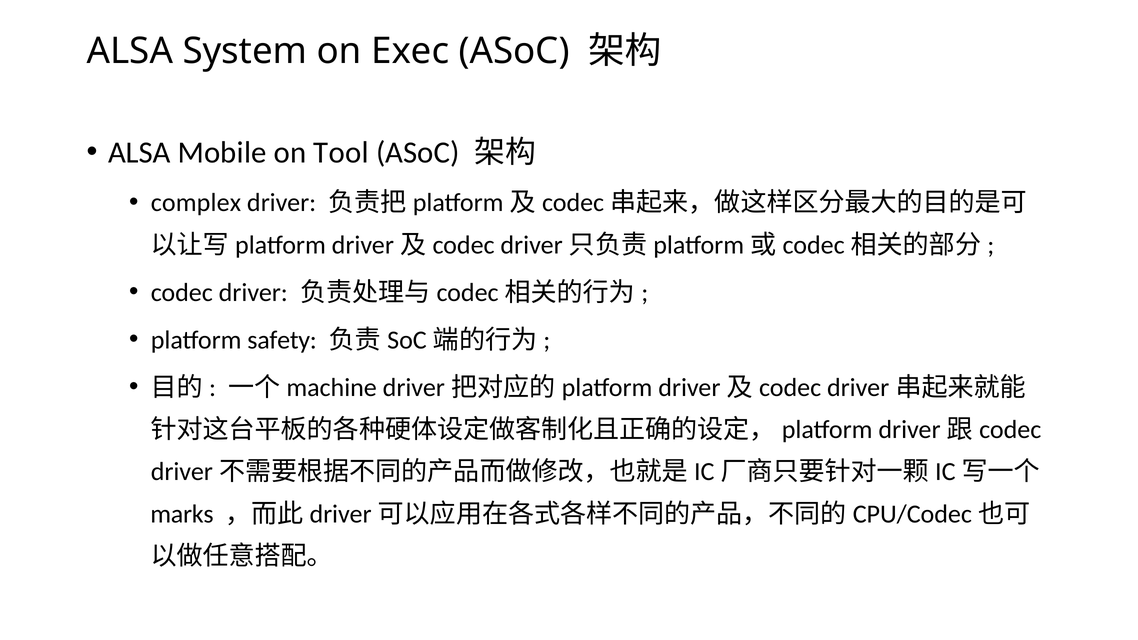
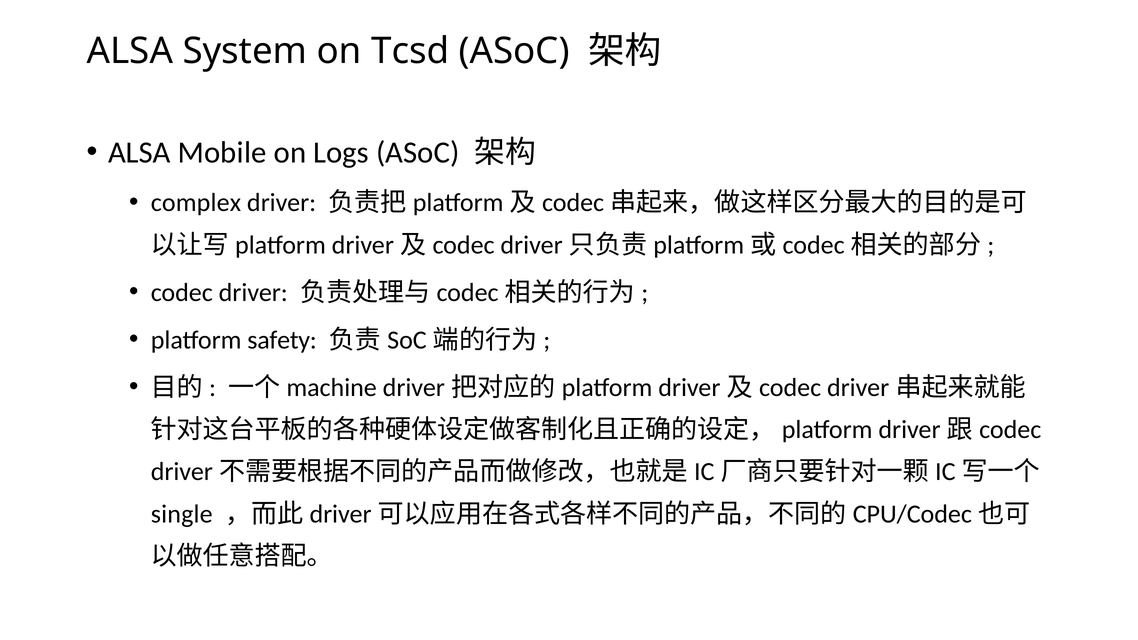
Exec: Exec -> Tcsd (410, 51)
Tool: Tool -> Logs (341, 153)
marks: marks -> single (182, 514)
